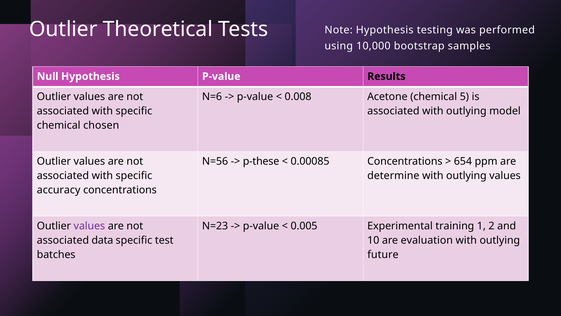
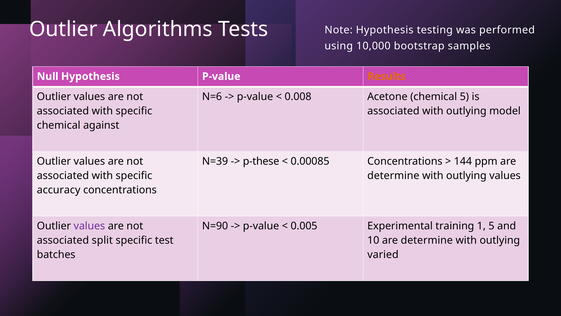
Theoretical: Theoretical -> Algorithms (158, 29)
Results colour: black -> orange (386, 76)
chosen: chosen -> against (101, 125)
N=56: N=56 -> N=39 (215, 161)
654: 654 -> 144 (463, 161)
N=23: N=23 -> N=90 (215, 226)
1 2: 2 -> 5 (491, 226)
data: data -> split (102, 240)
10 are evaluation: evaluation -> determine (427, 240)
future: future -> varied (383, 254)
